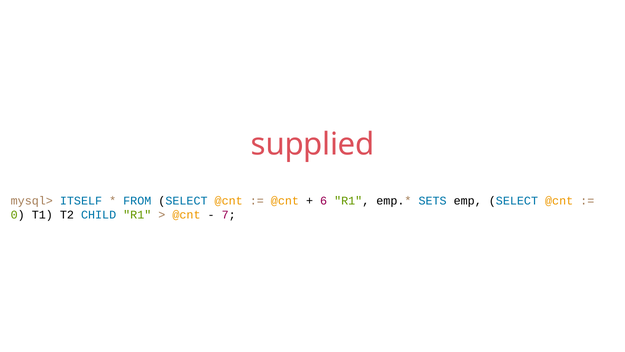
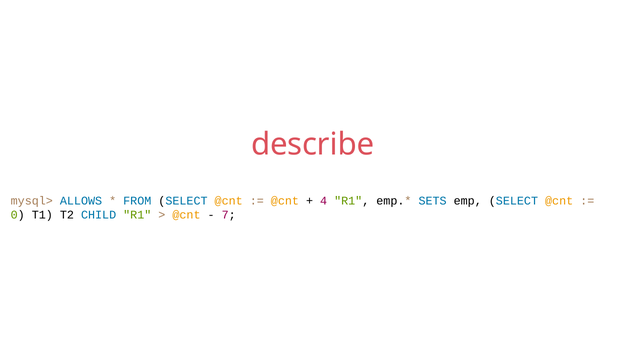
supplied: supplied -> describe (313, 144)
ITSELF: ITSELF -> ALLOWS (81, 201)
6: 6 -> 4 (324, 201)
